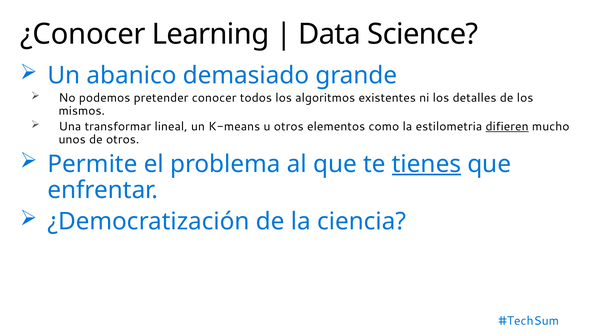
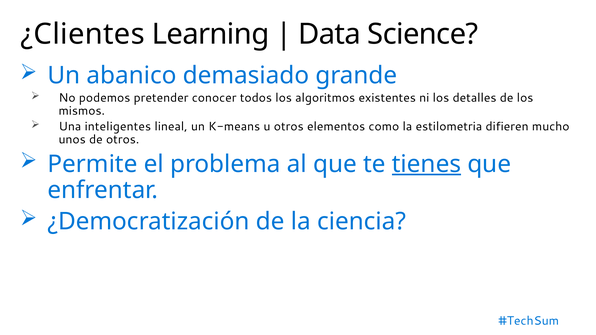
¿Conocer: ¿Conocer -> ¿Clientes (83, 34)
transformar: transformar -> inteligentes (118, 126)
difieren underline: present -> none (507, 126)
